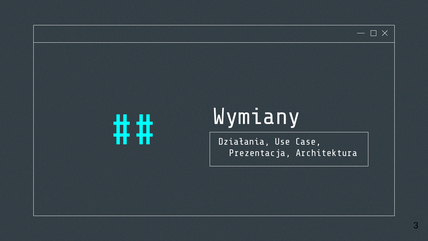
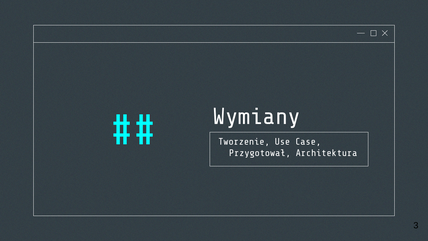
Działania: Działania -> Tworzenie (244, 142)
Prezentacja: Prezentacja -> Przygotował (260, 153)
